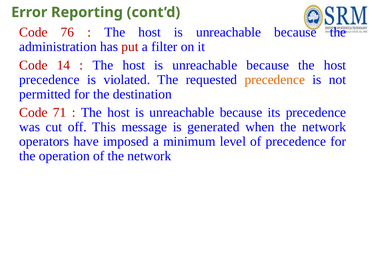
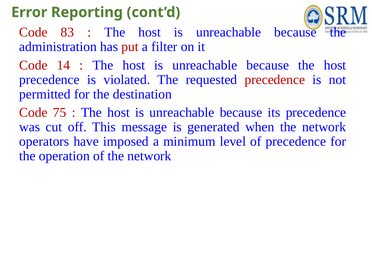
76: 76 -> 83 (67, 32)
precedence colour: orange -> red (275, 80)
71: 71 -> 75 (60, 113)
